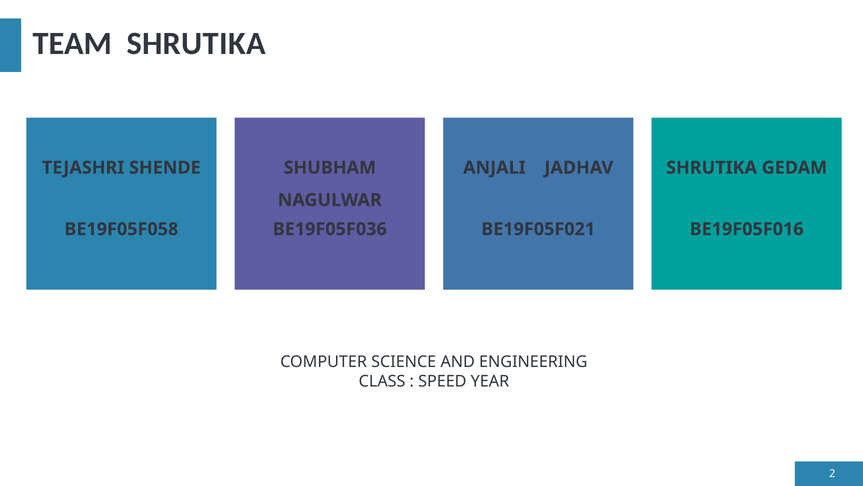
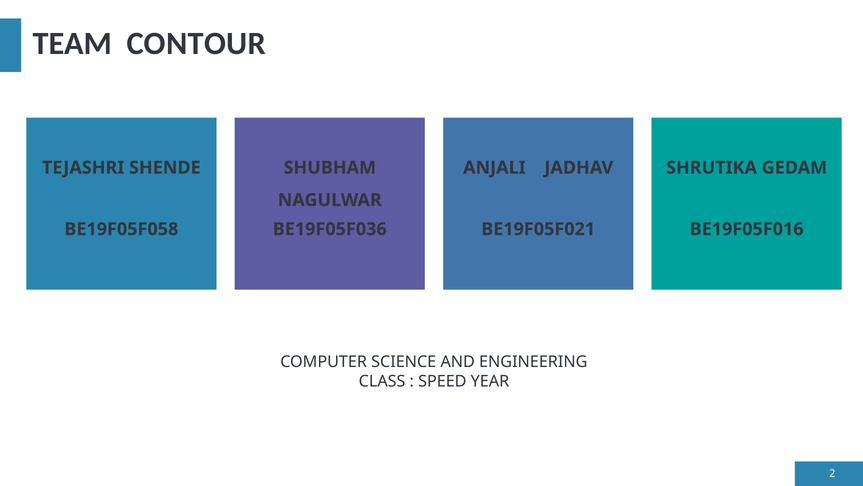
TEAM SHRUTIKA: SHRUTIKA -> CONTOUR (196, 43)
